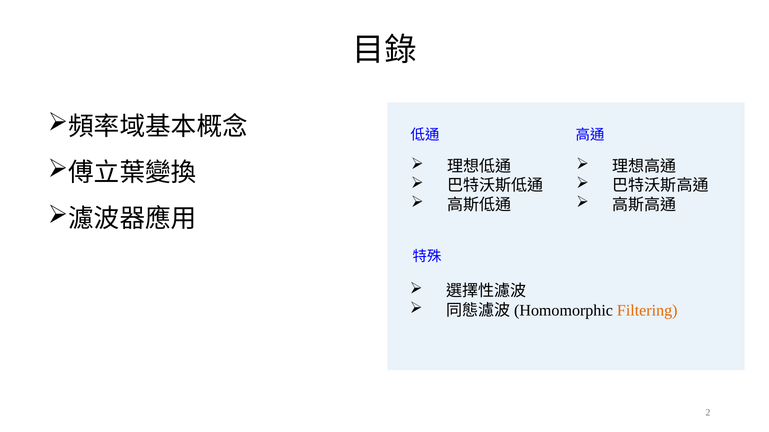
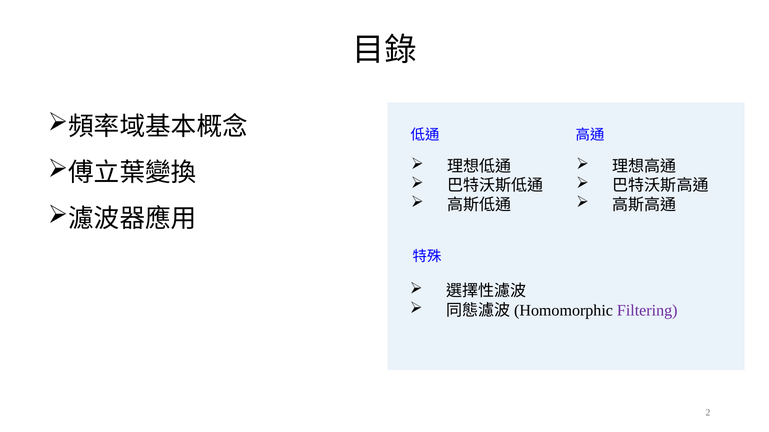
Filtering colour: orange -> purple (647, 311)
